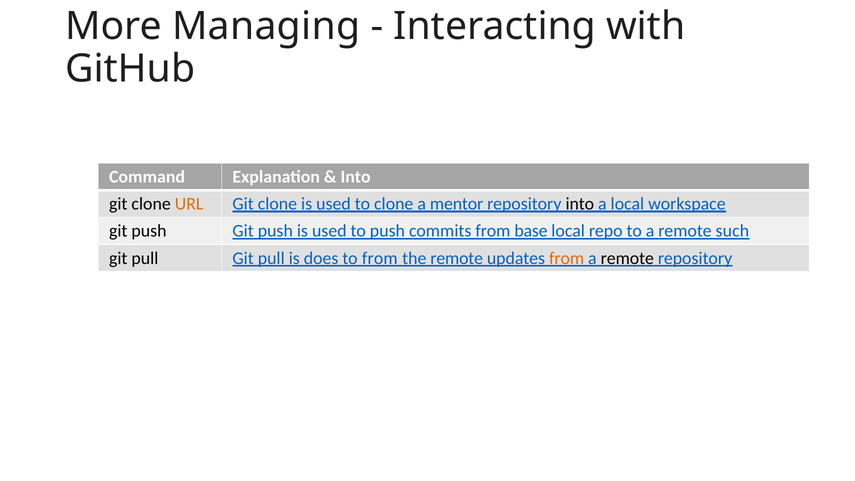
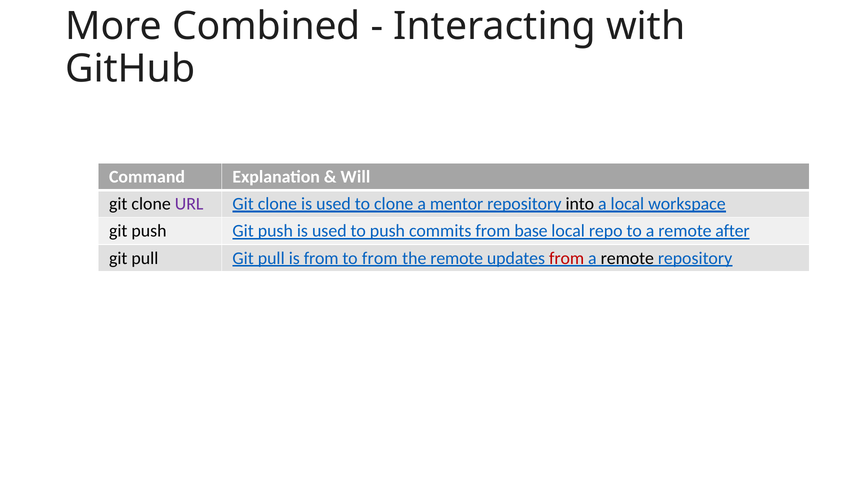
Managing: Managing -> Combined (266, 26)
Into: Into -> Will (355, 177)
URL colour: orange -> purple (189, 204)
such: such -> after (732, 231)
is does: does -> from (321, 258)
from colour: orange -> red (567, 258)
